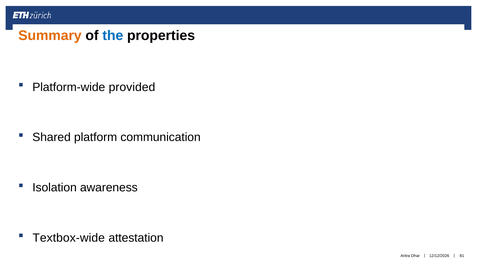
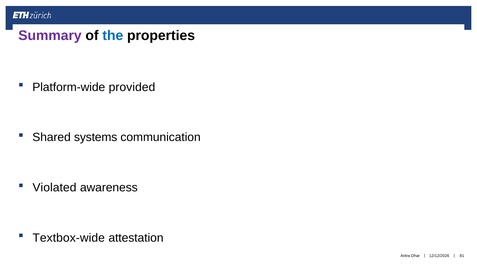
Summary colour: orange -> purple (50, 36)
platform: platform -> systems (96, 138)
Isolation: Isolation -> Violated (54, 188)
